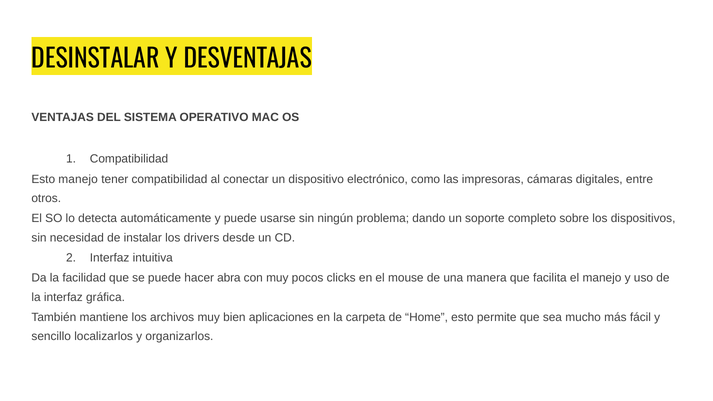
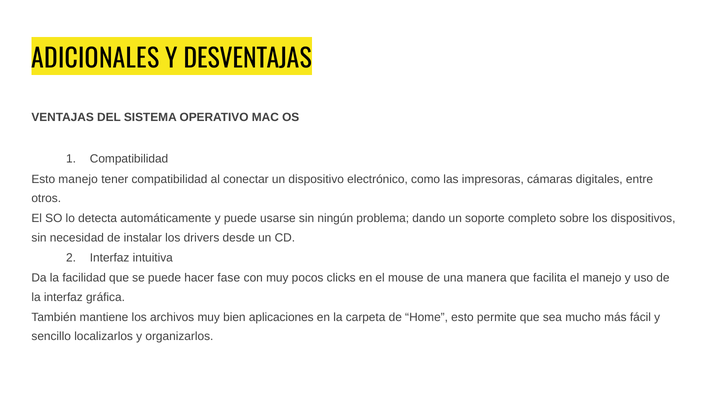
DESINSTALAR: DESINSTALAR -> ADICIONALES (95, 59)
abra: abra -> fase (229, 278)
